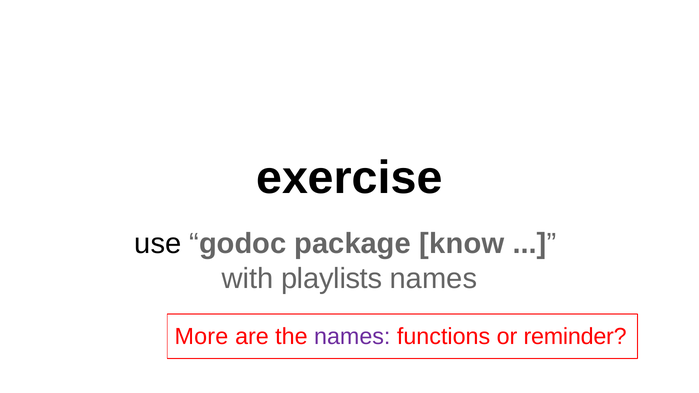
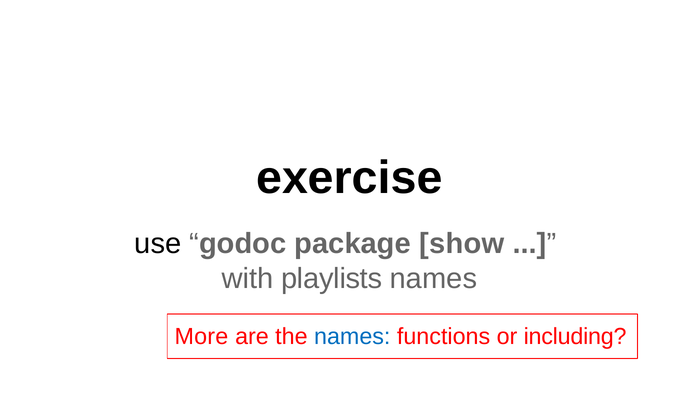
know: know -> show (462, 244)
names colour: purple -> blue (352, 337)
reminder: reminder -> including (575, 337)
